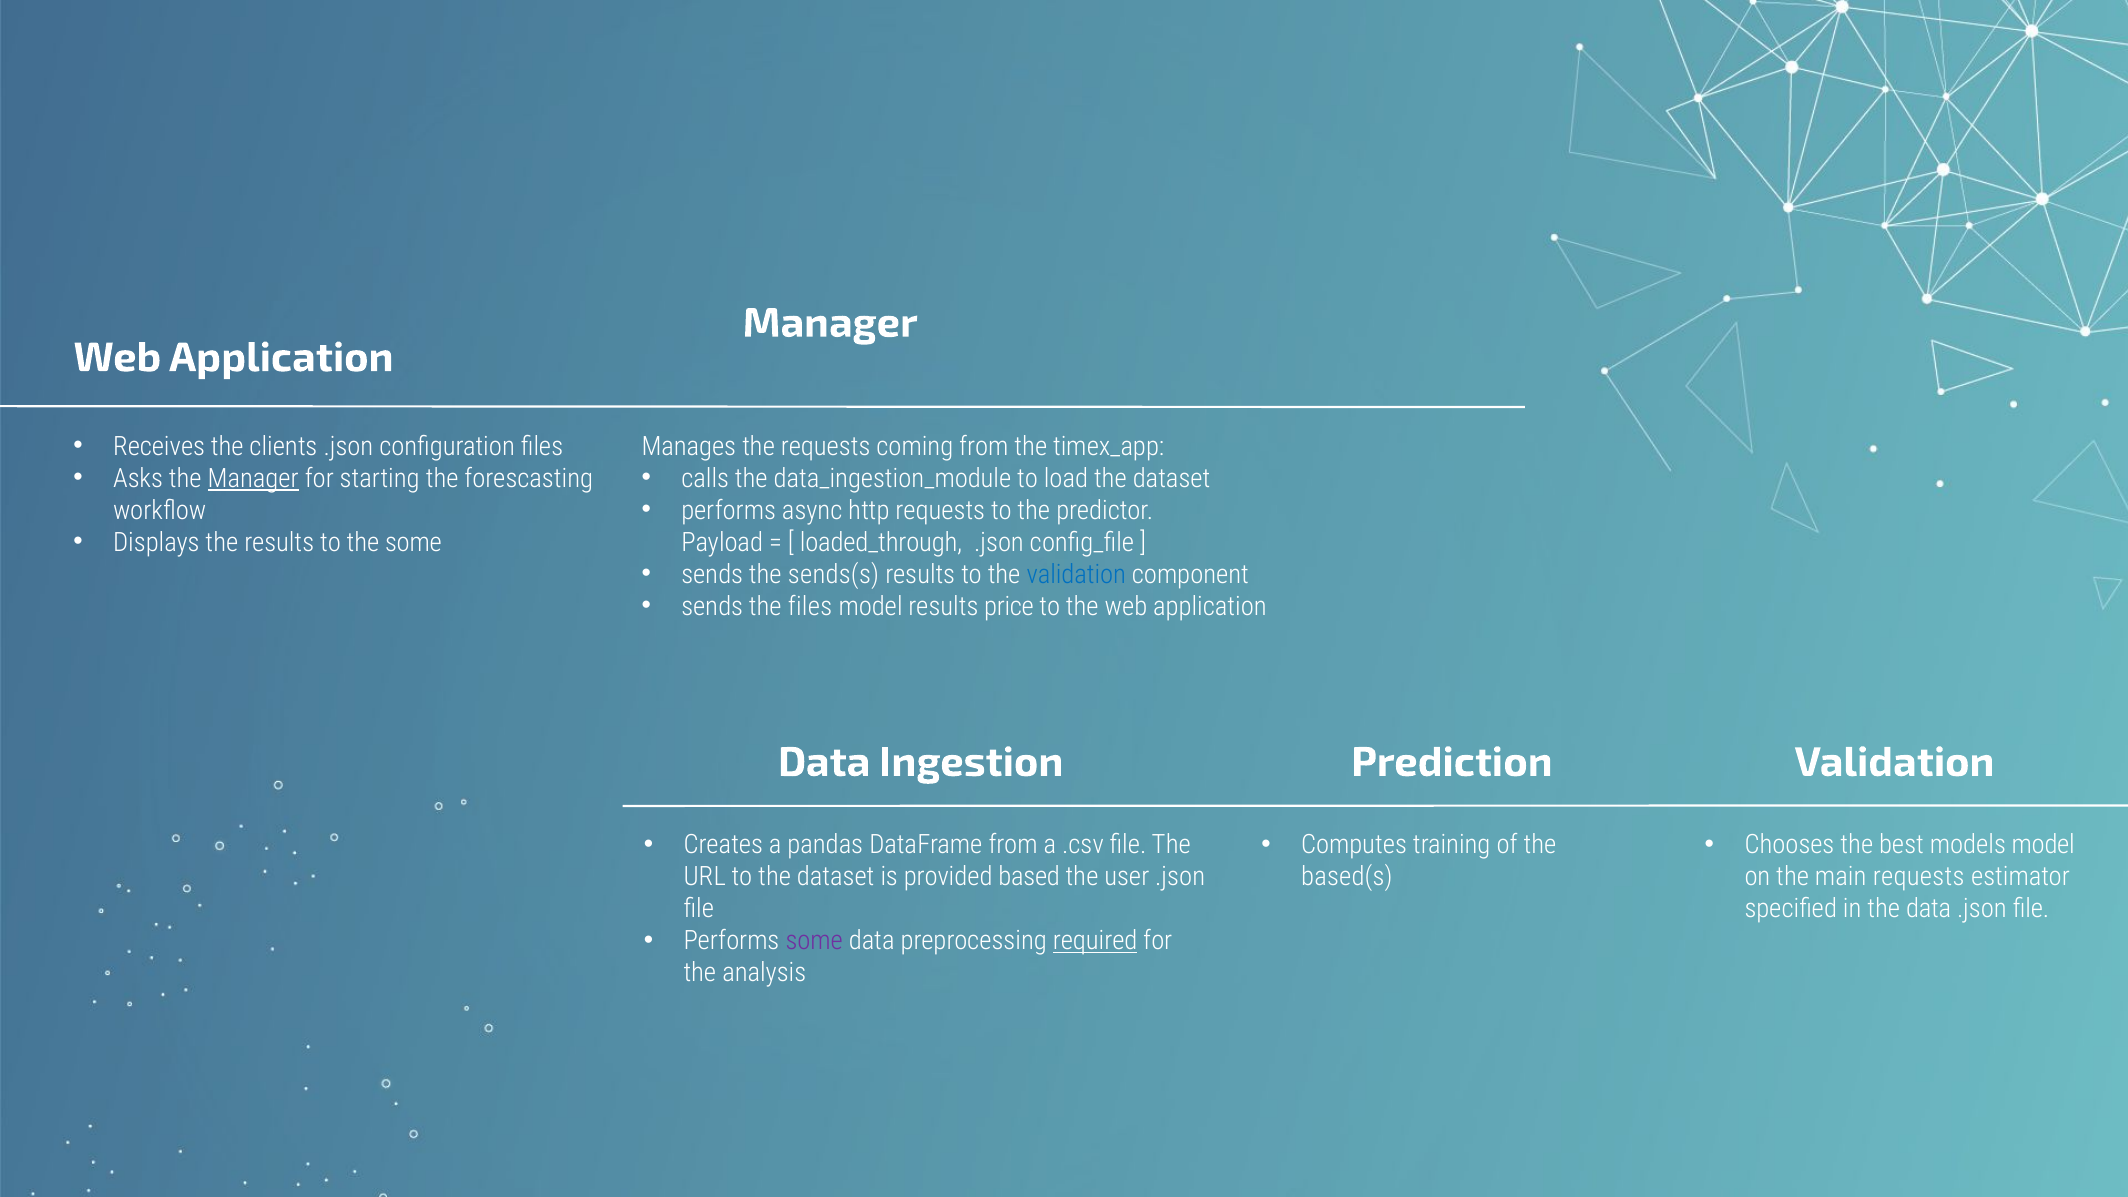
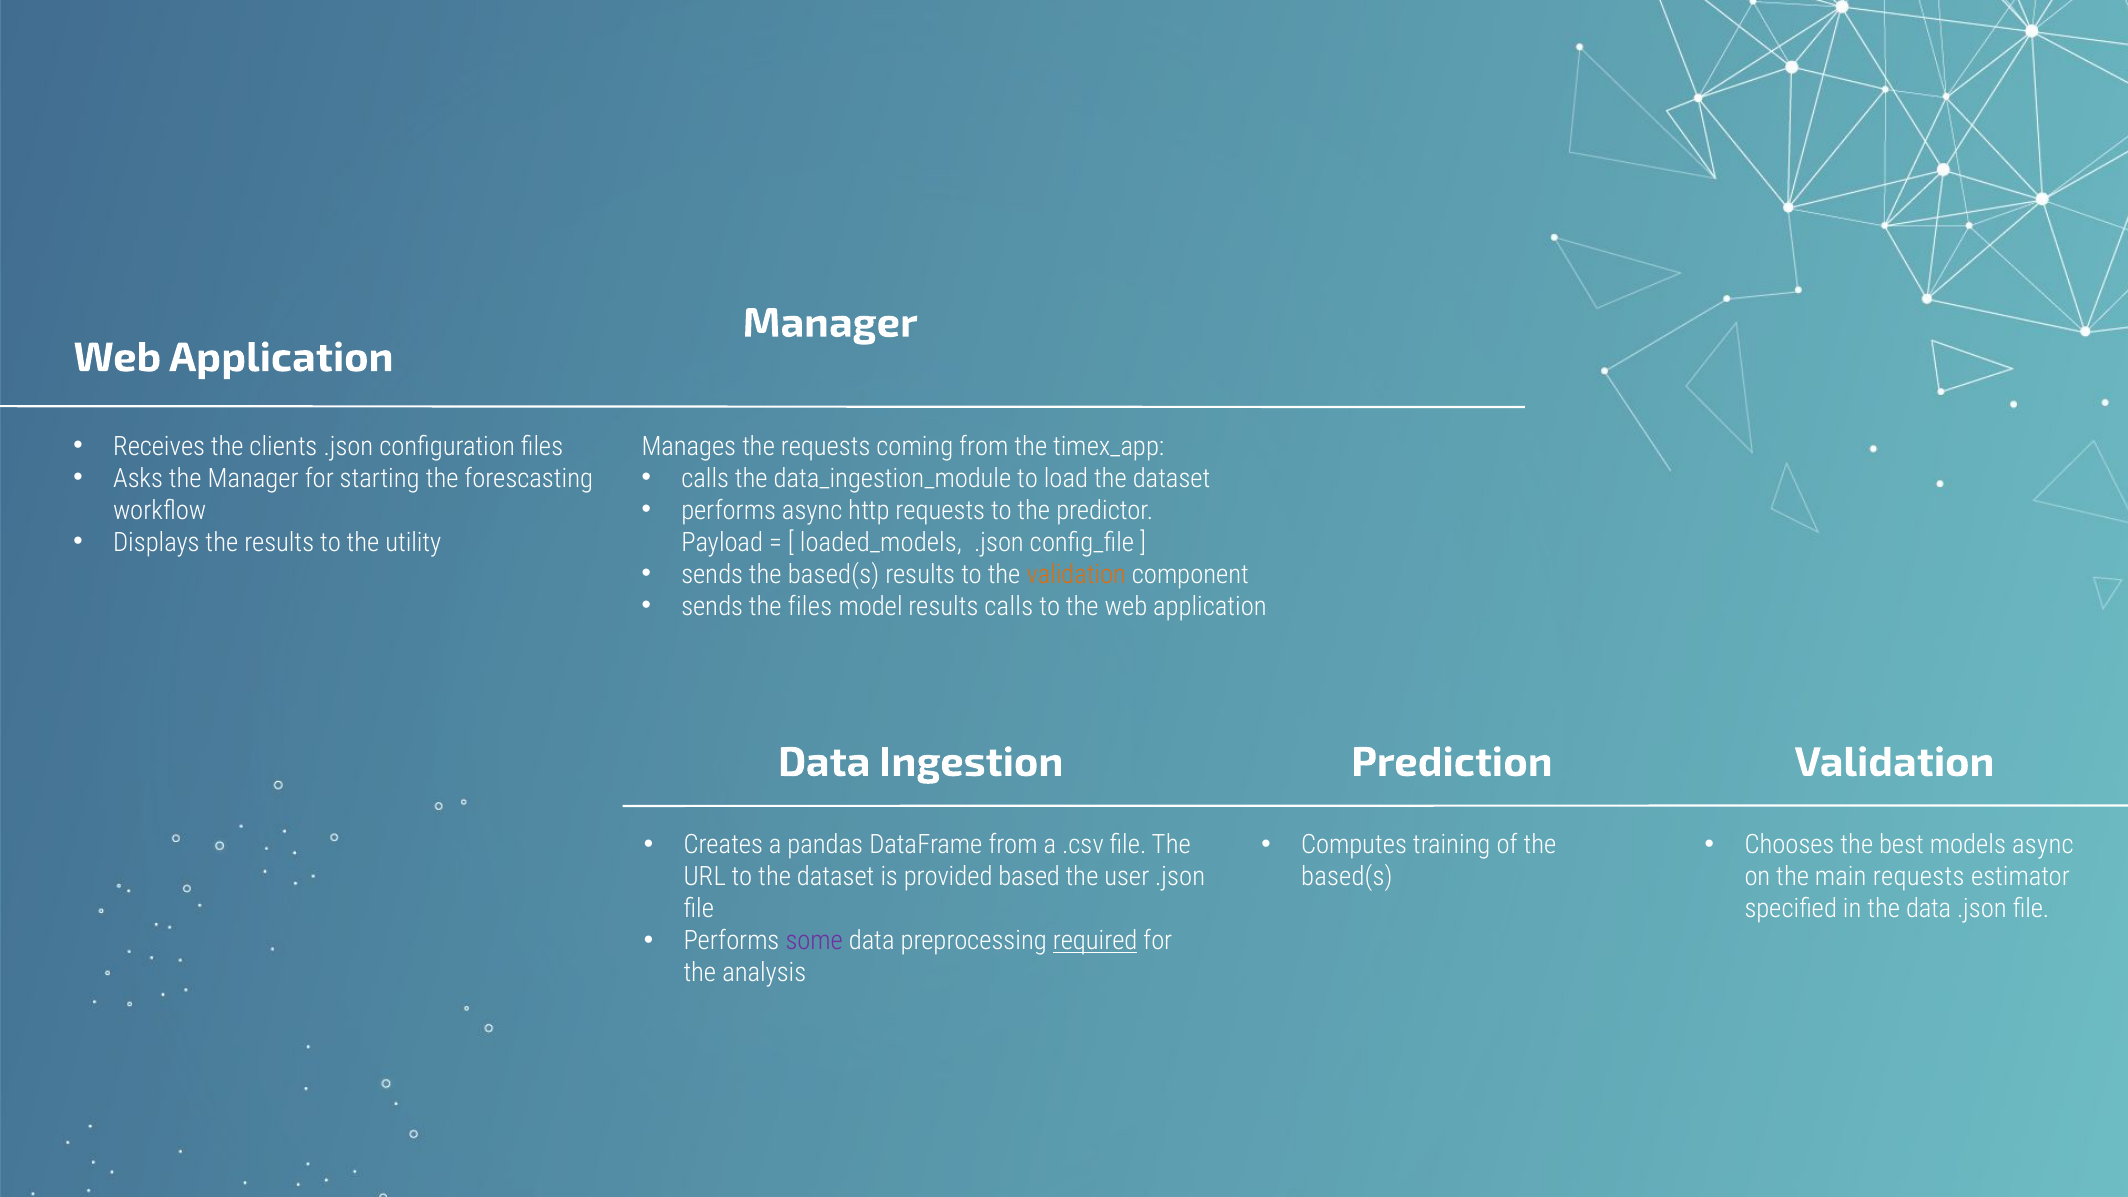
Manager underline: present -> none (253, 478)
the some: some -> utility (413, 542)
loaded_through: loaded_through -> loaded_models (881, 542)
sends the sends(s: sends(s -> based(s (834, 574)
validation colour: blue -> orange (1076, 574)
results price: price -> calls (1009, 606)
models model: model -> async (2043, 845)
